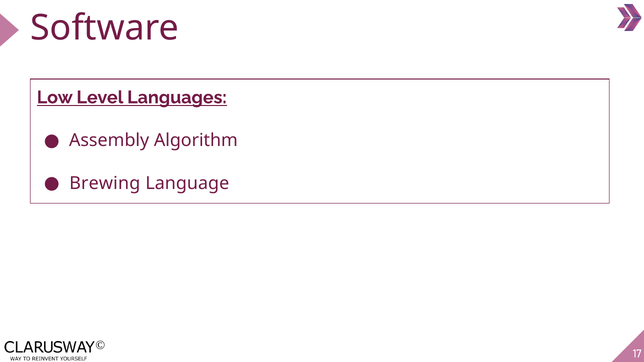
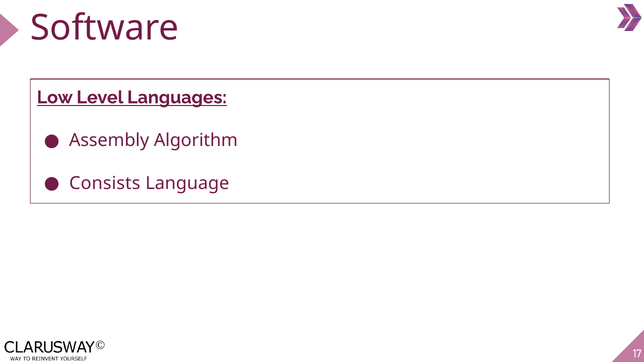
Brewing: Brewing -> Consists (105, 183)
